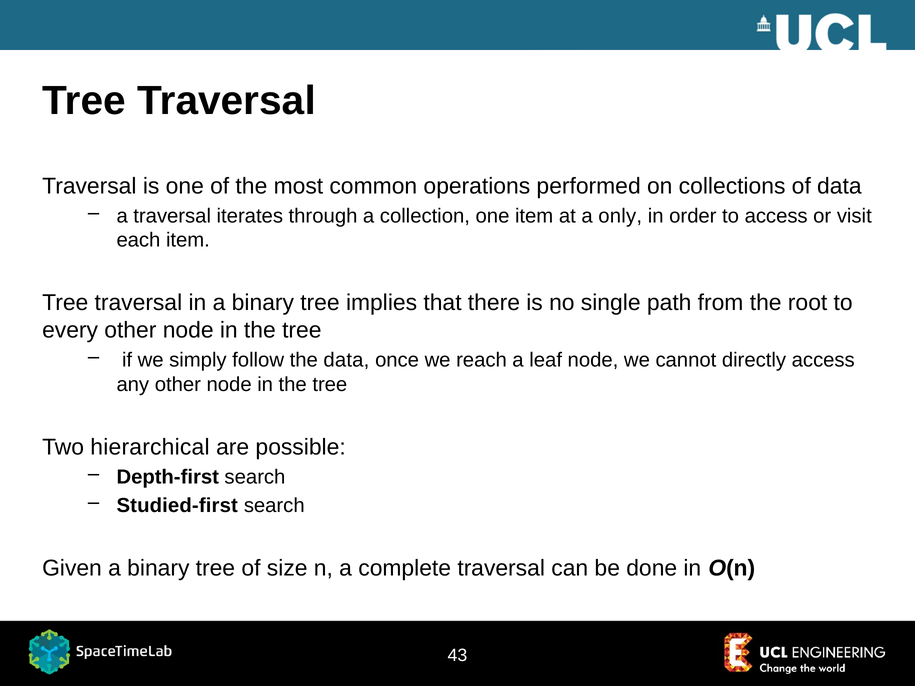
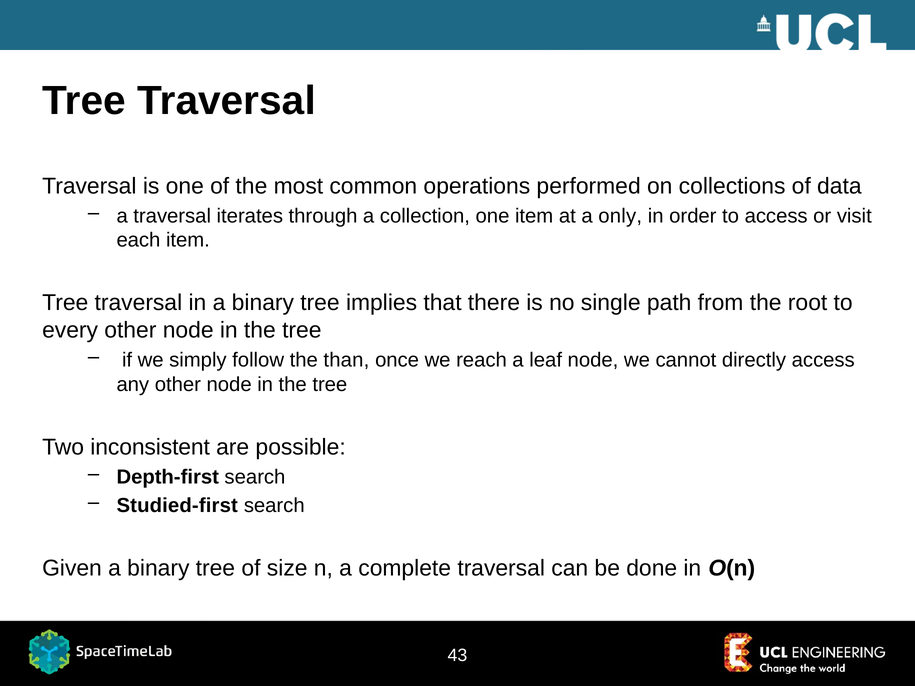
the data: data -> than (346, 360)
hierarchical: hierarchical -> inconsistent (150, 447)
